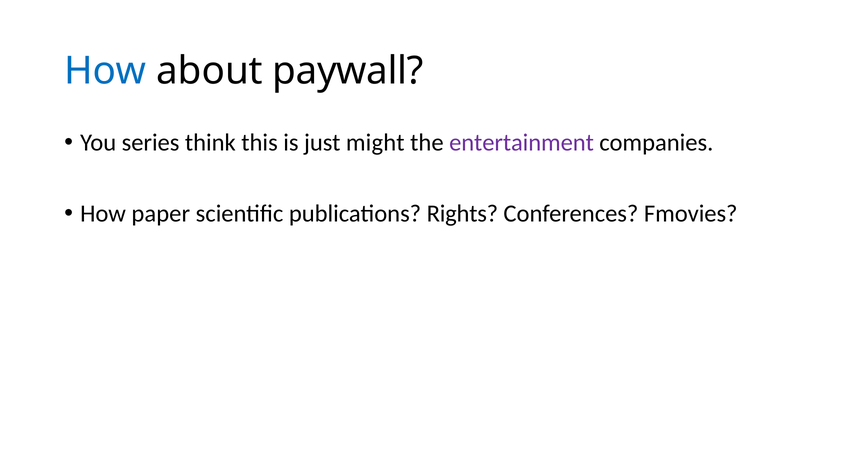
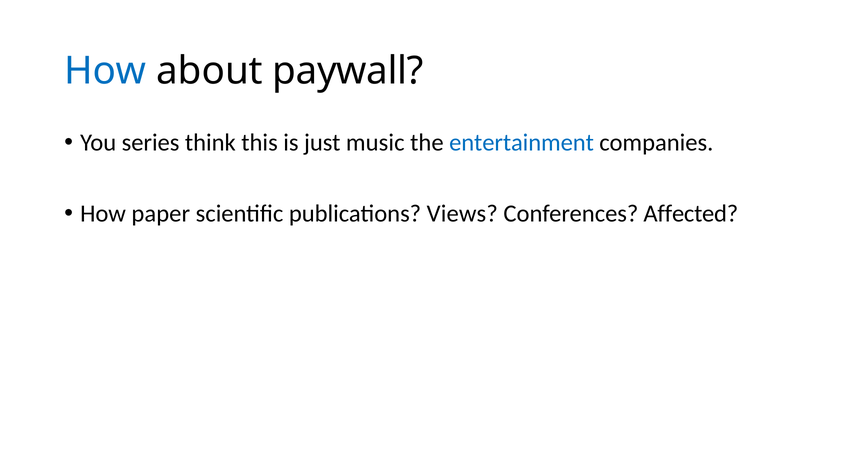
might: might -> music (375, 143)
entertainment colour: purple -> blue (522, 143)
Rights: Rights -> Views (462, 213)
Fmovies: Fmovies -> Affected (691, 213)
